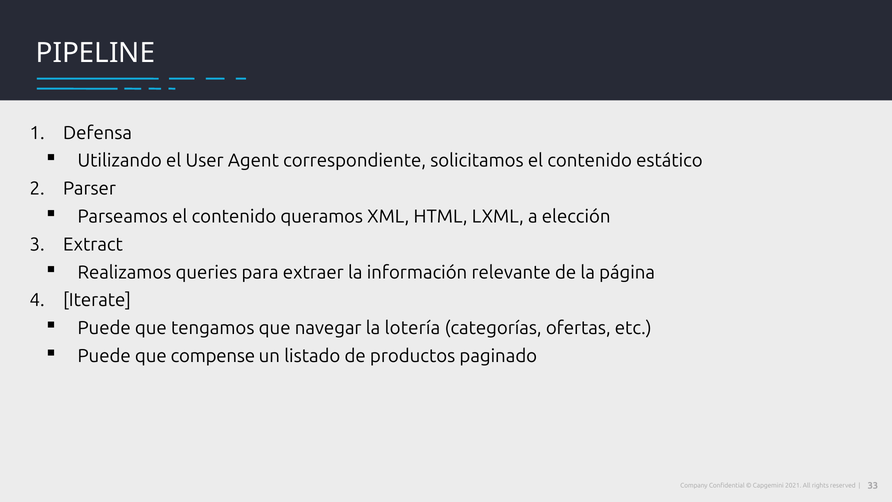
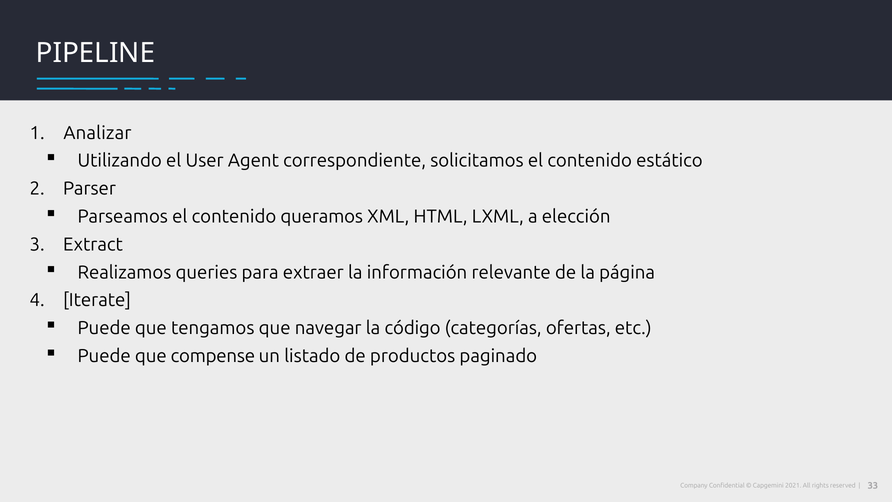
Defensa: Defensa -> Analizar (97, 133)
lotería: lotería -> código (413, 328)
